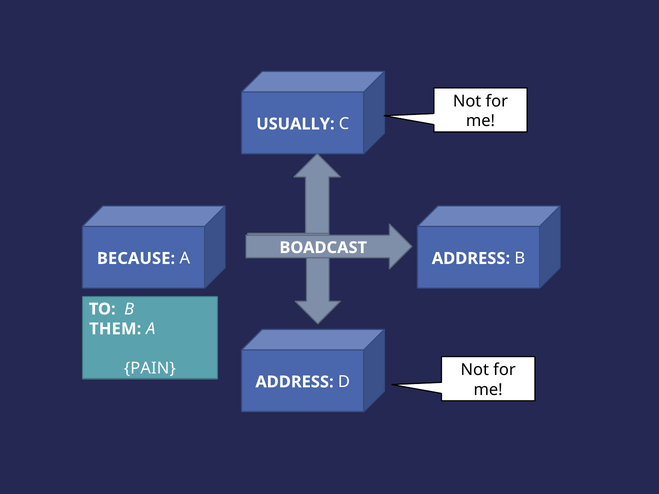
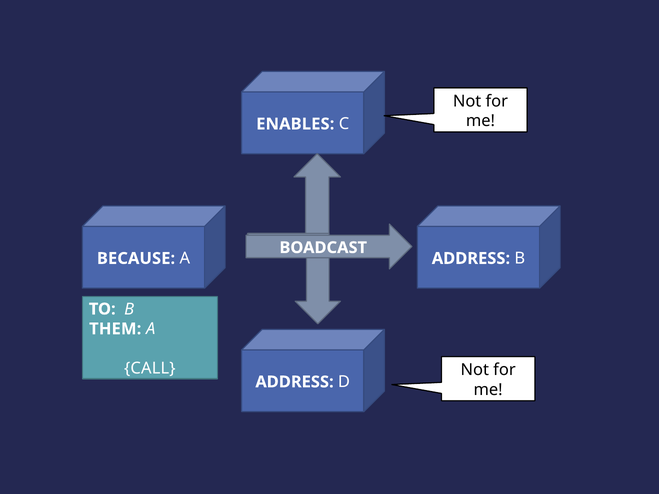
USUALLY: USUALLY -> ENABLES (295, 124)
PAIN: PAIN -> CALL (150, 369)
